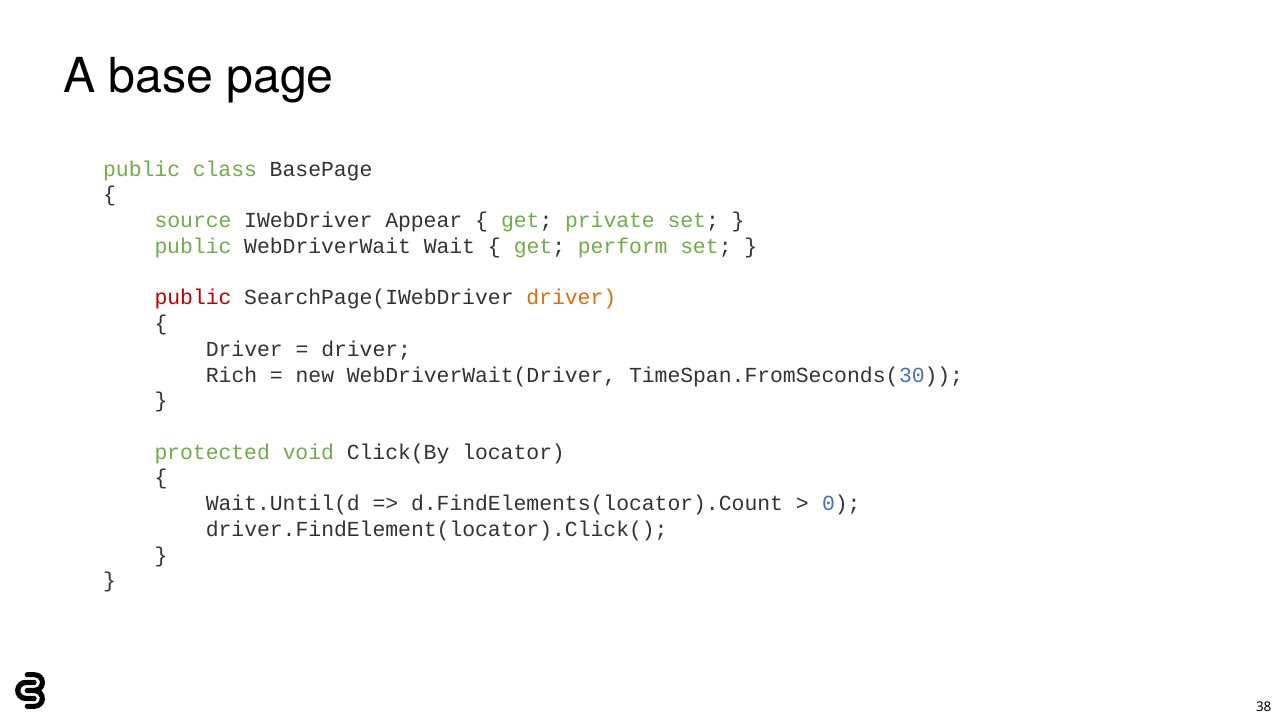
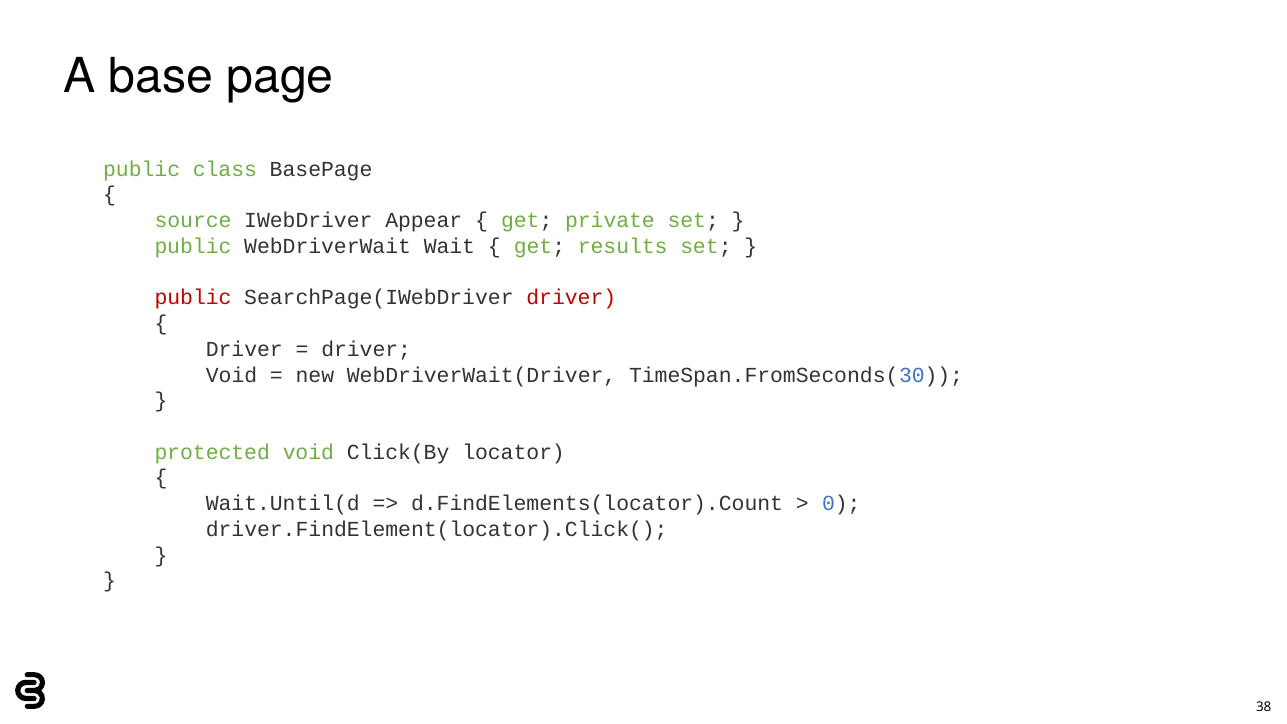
perform: perform -> results (623, 246)
driver colour: orange -> red (571, 298)
Rich: Rich -> Void (232, 375)
